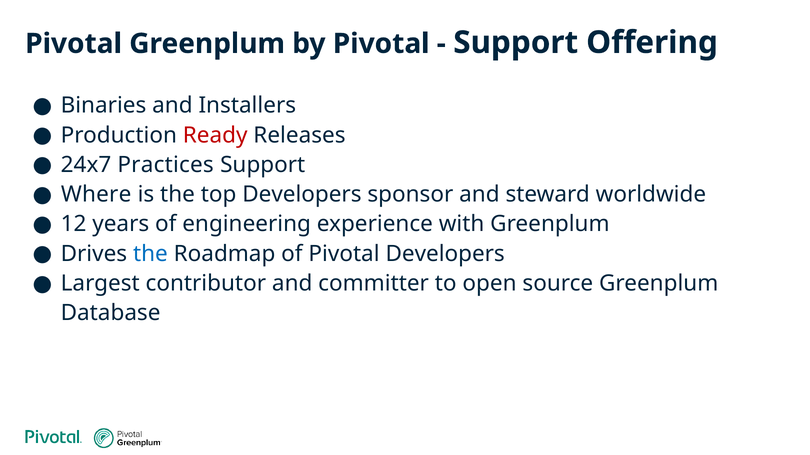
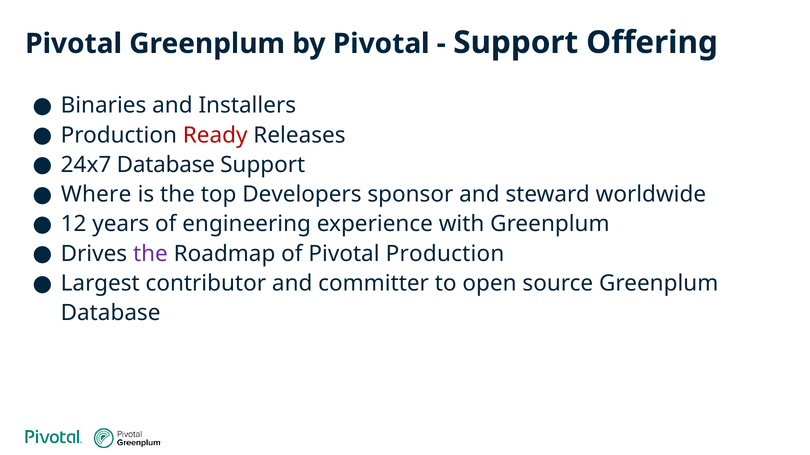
24x7 Practices: Practices -> Database (166, 165)
the colour: blue -> purple (150, 254)
Pivotal Developers: Developers -> Production (445, 254)
